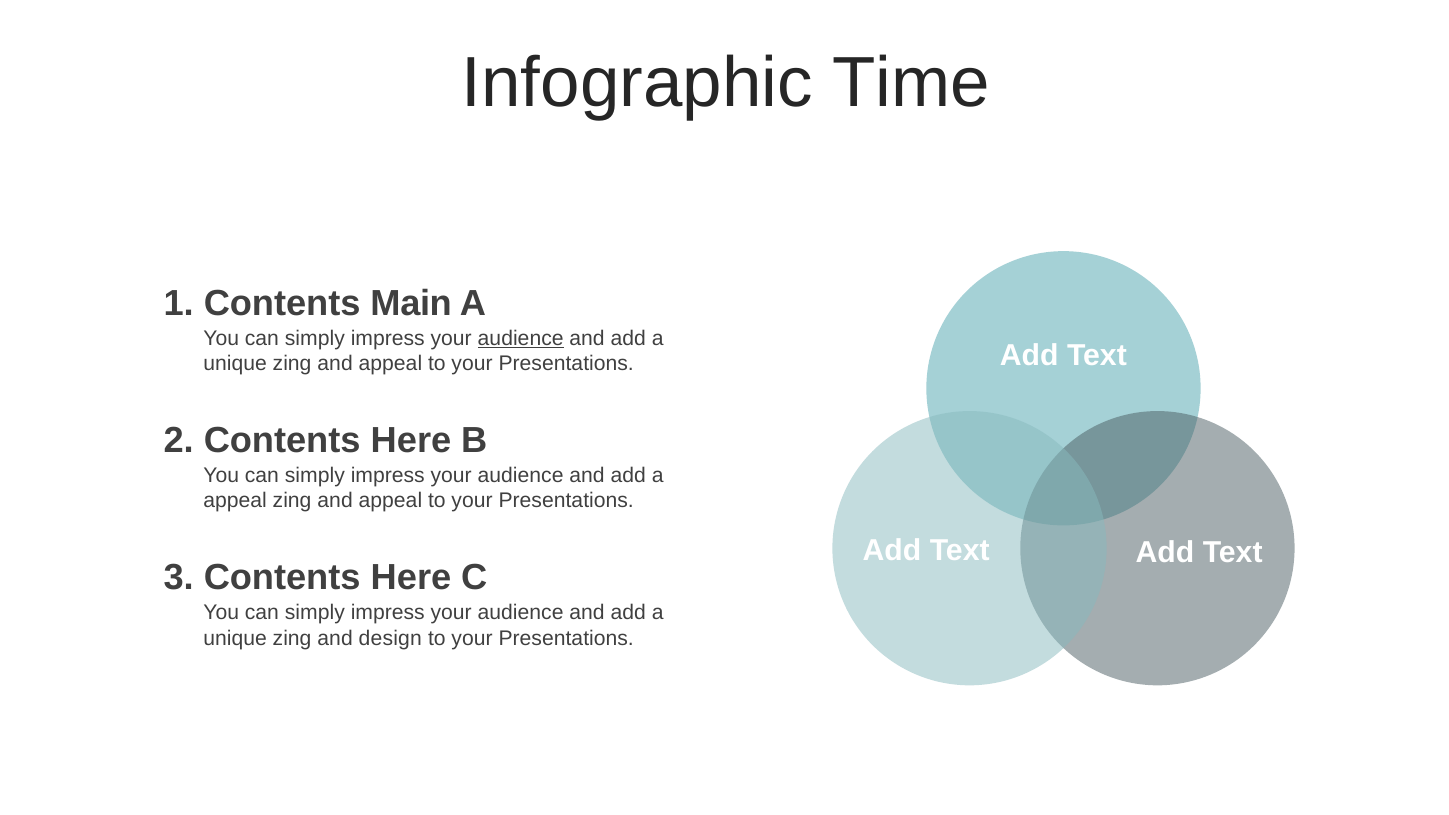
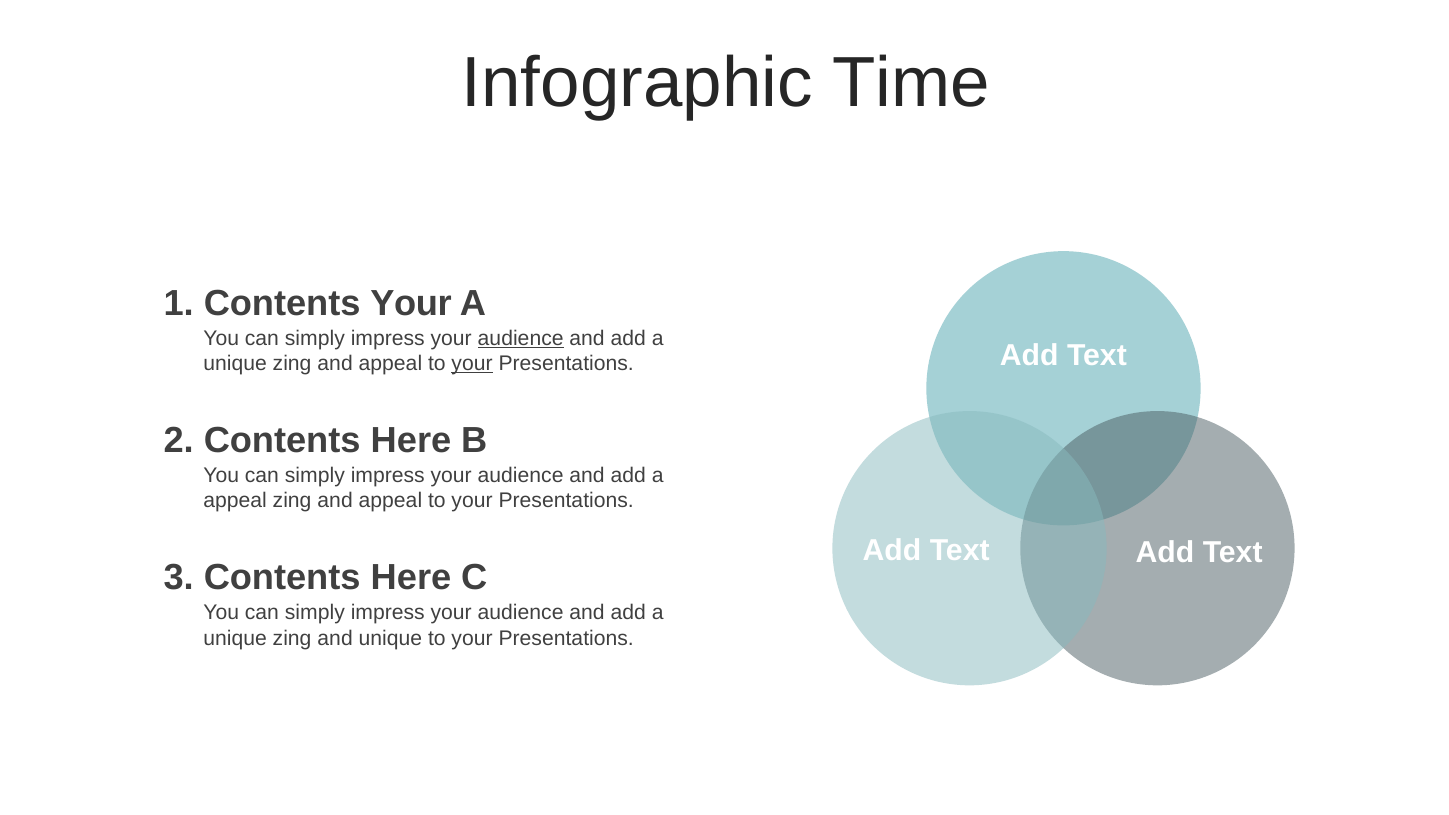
Contents Main: Main -> Your (411, 304)
your underline: none -> present (472, 364)
and design: design -> unique (390, 638)
